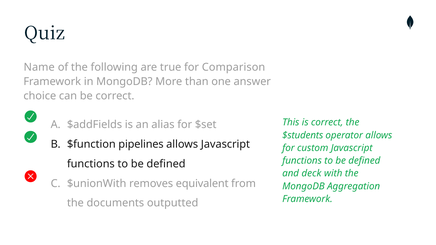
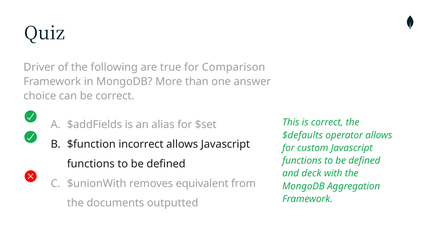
Name: Name -> Driver (39, 67)
$students: $students -> $defaults (303, 135)
pipelines: pipelines -> incorrect (141, 144)
